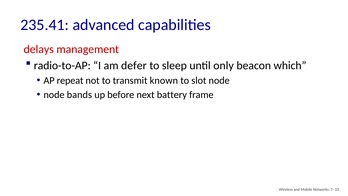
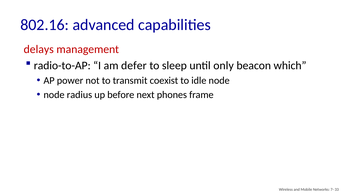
235.41: 235.41 -> 802.16 (45, 25)
repeat: repeat -> power (70, 80)
known: known -> coexist (164, 80)
slot: slot -> idle (199, 80)
bands: bands -> radius (79, 95)
battery: battery -> phones (172, 95)
